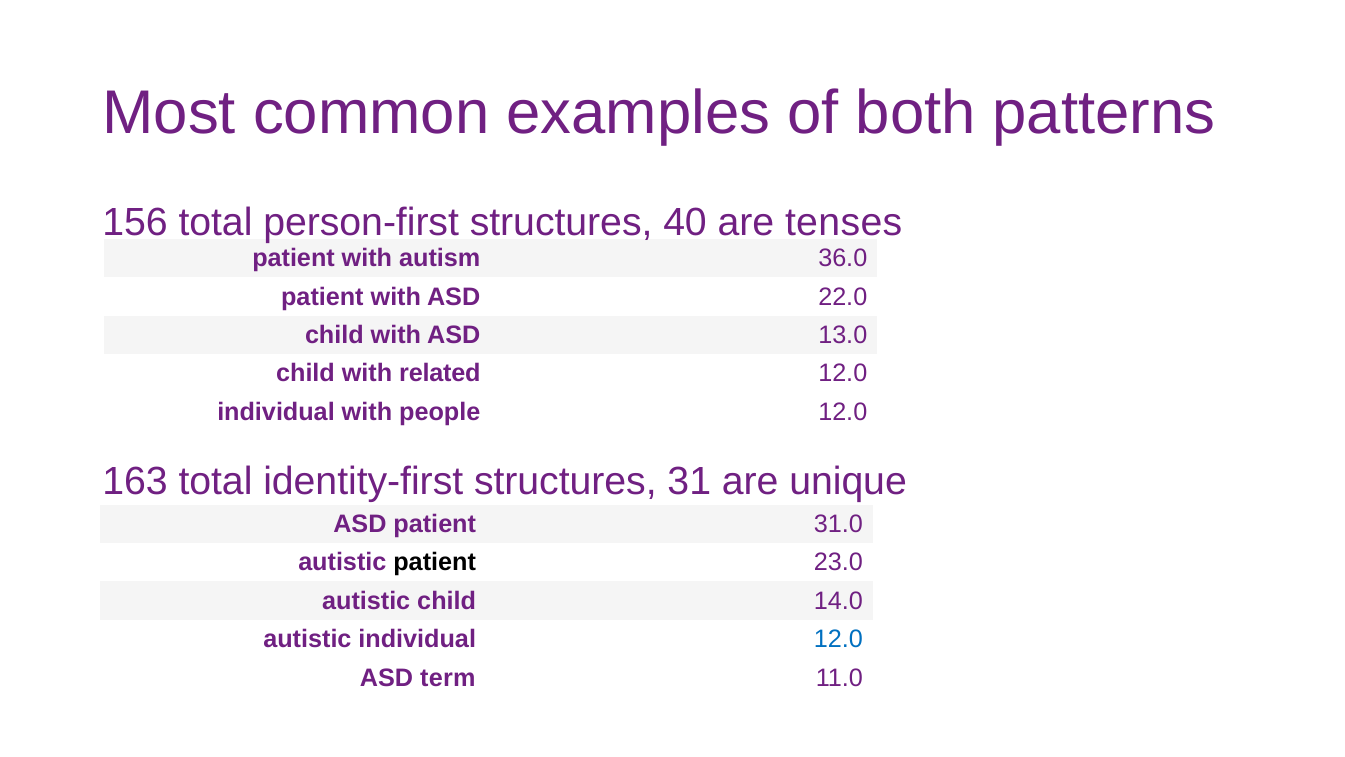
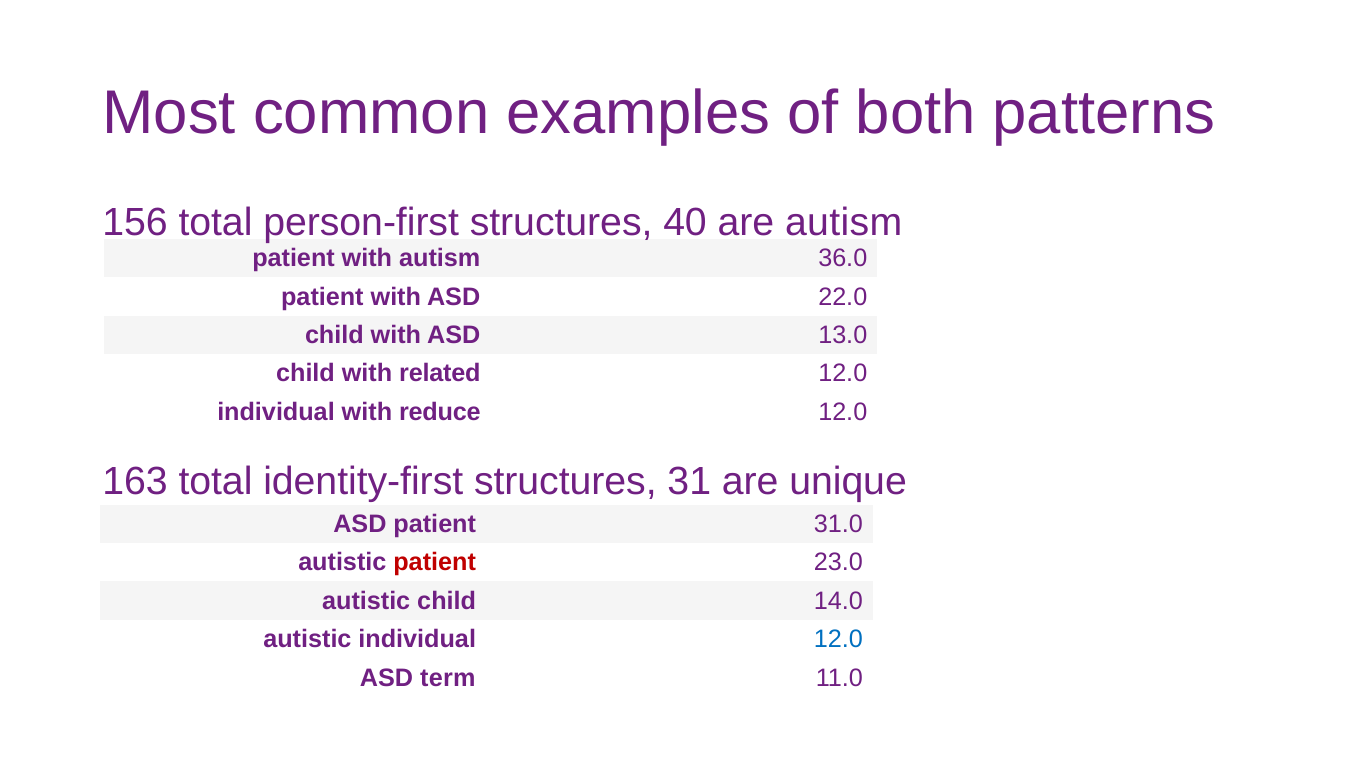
are tenses: tenses -> autism (844, 222)
people: people -> reduce (440, 412)
patient colour: black -> red (435, 562)
